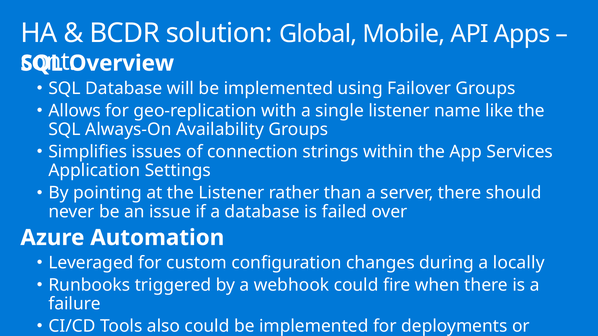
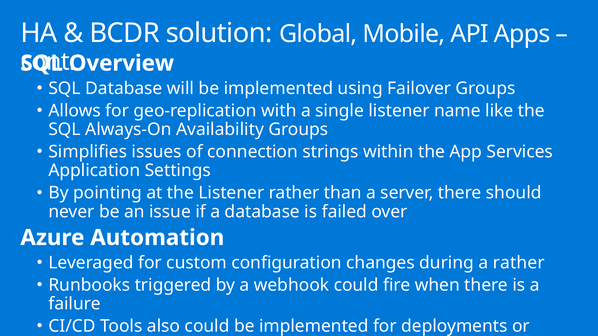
a locally: locally -> rather (519, 263)
